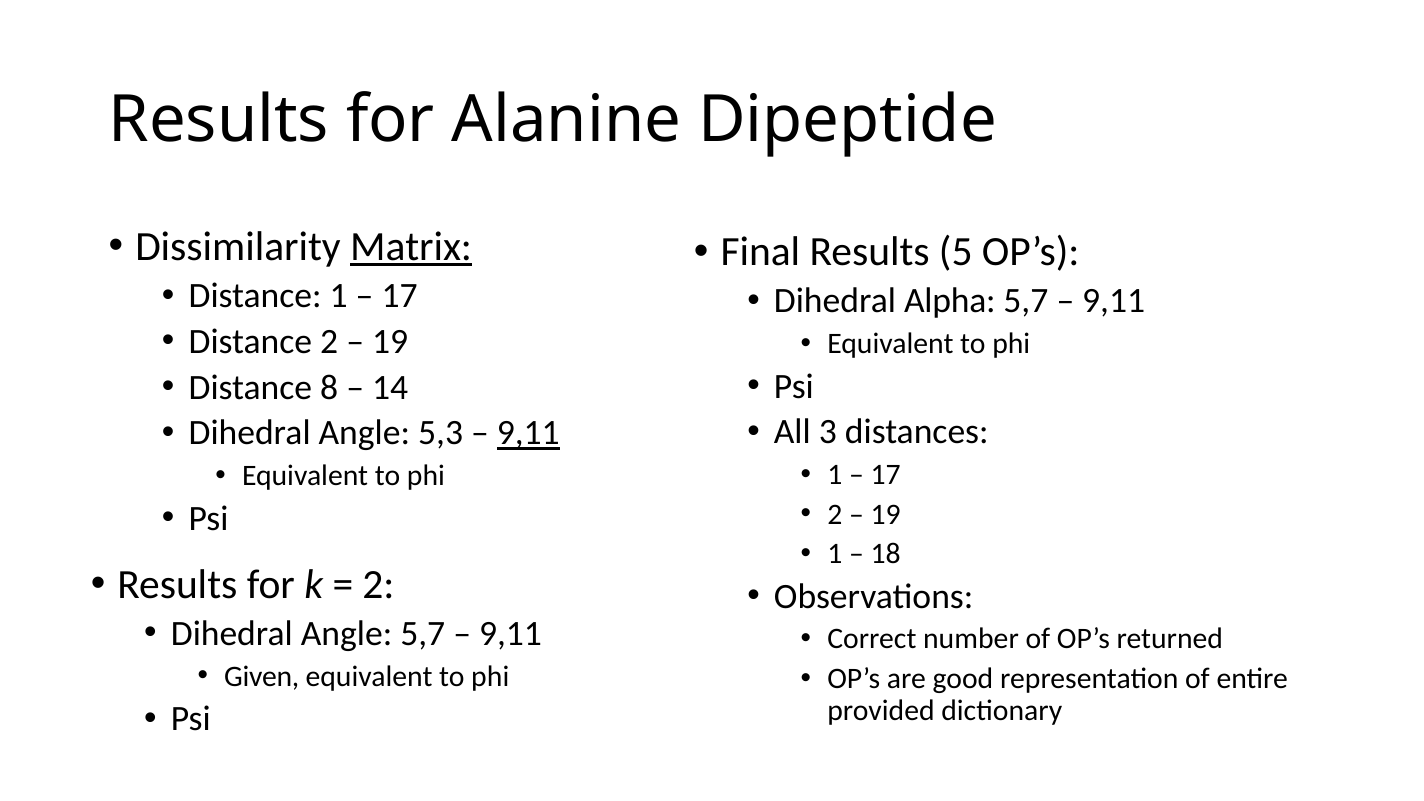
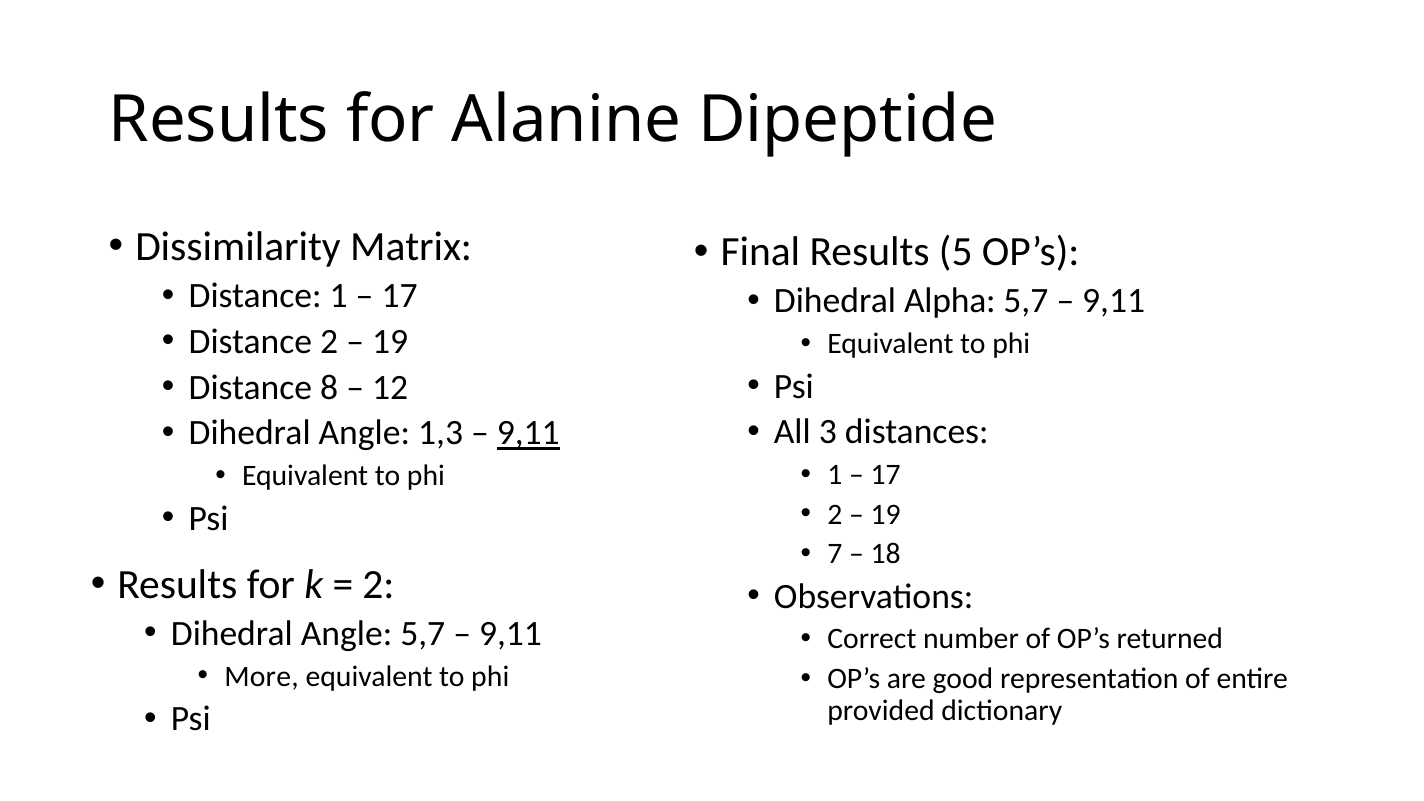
Matrix underline: present -> none (411, 247)
14: 14 -> 12 (390, 387)
5,3: 5,3 -> 1,3 (441, 433)
1: 1 -> 7 (835, 554)
Given: Given -> More (261, 676)
